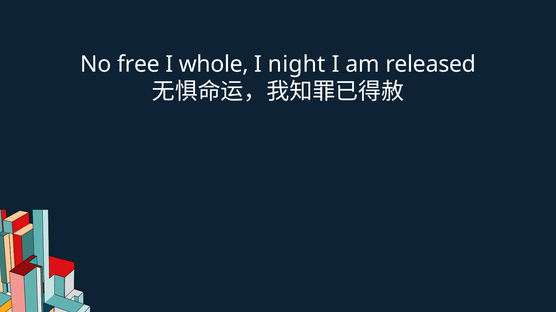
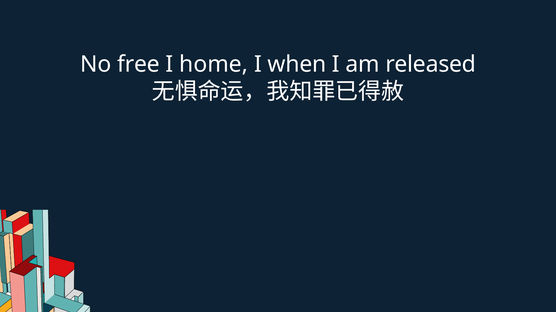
whole: whole -> home (214, 64)
night: night -> when (297, 64)
